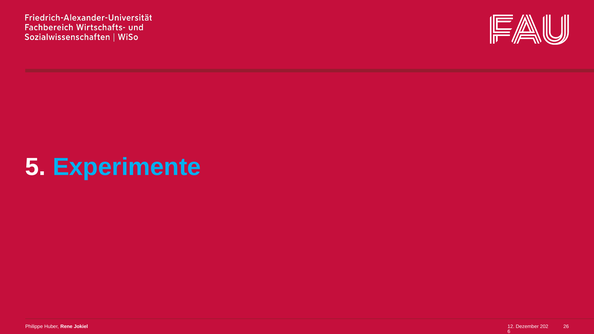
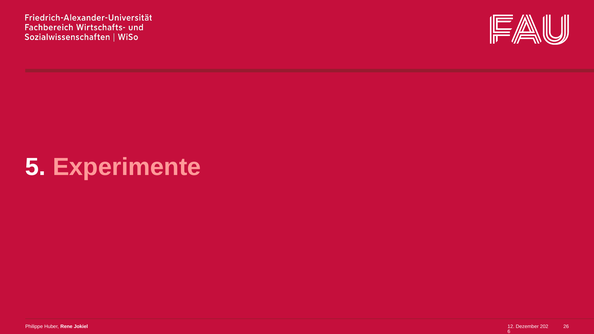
Experimente colour: light blue -> pink (127, 167)
